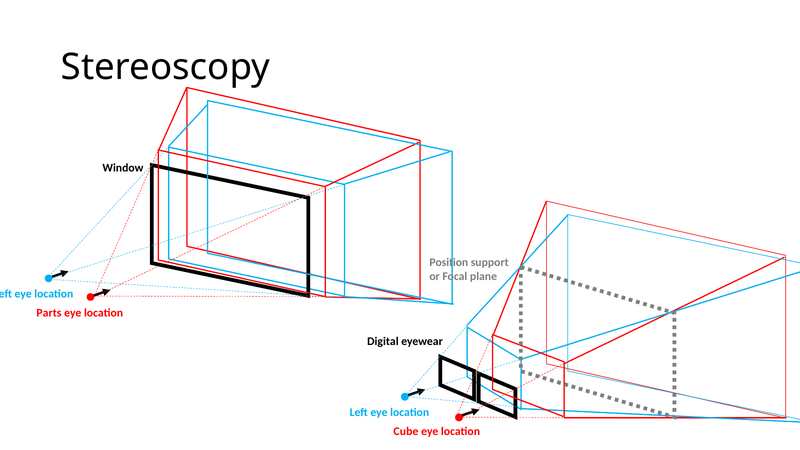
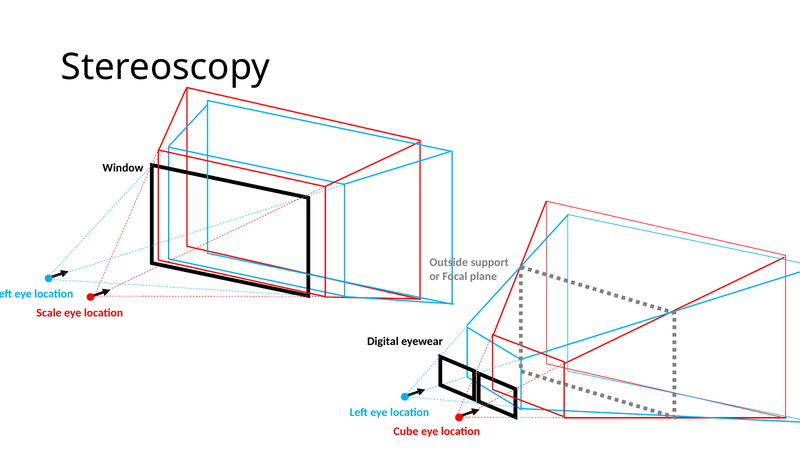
Position: Position -> Outside (449, 262)
Parts: Parts -> Scale (49, 313)
